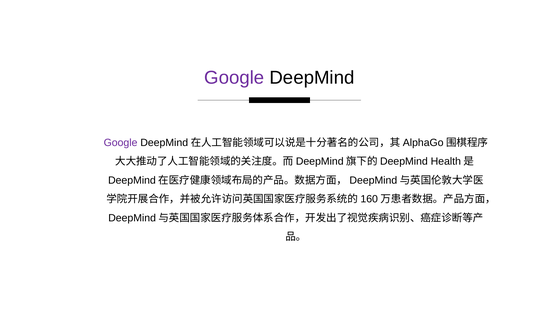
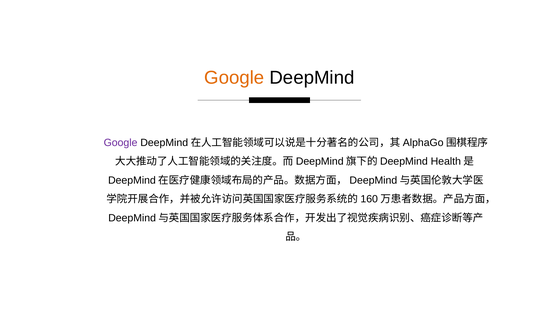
Google colour: purple -> orange (234, 78)
